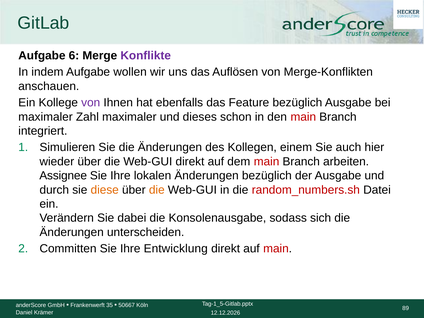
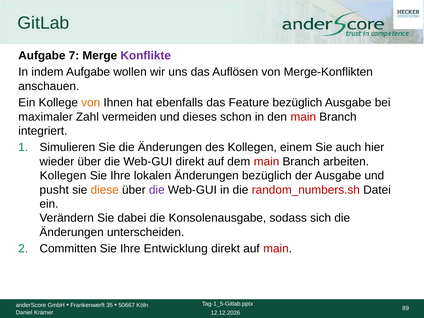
6: 6 -> 7 (74, 56)
von colour: purple -> orange (91, 103)
Zahl maximaler: maximaler -> vermeiden (129, 117)
Assignee: Assignee -> Kollegen (63, 176)
durch: durch -> pusht (54, 190)
die colour: orange -> purple (157, 190)
